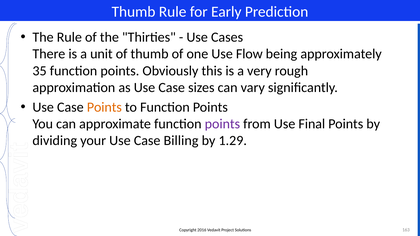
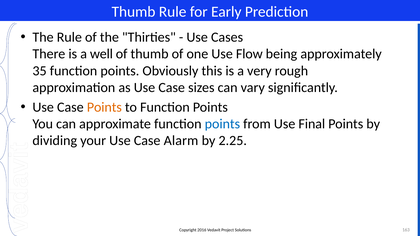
unit: unit -> well (101, 54)
points colour: purple -> blue (222, 124)
Billing: Billing -> Alarm (181, 141)
1.29: 1.29 -> 2.25 (233, 141)
